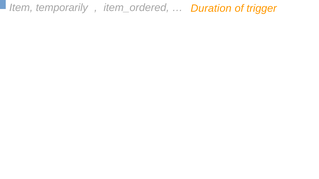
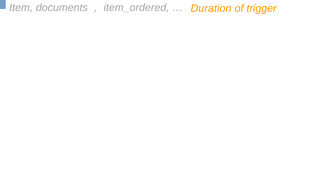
temporarily: temporarily -> documents (62, 8)
